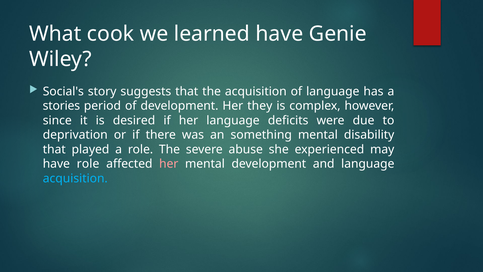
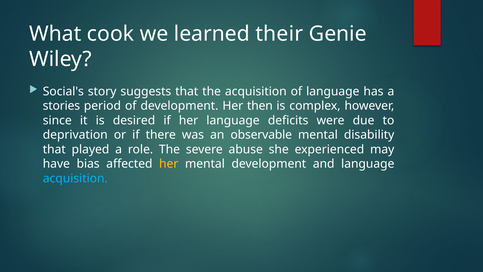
learned have: have -> their (279, 34)
they: they -> then (260, 106)
something: something -> observable (261, 135)
have role: role -> bias (88, 164)
her colour: pink -> yellow (169, 164)
